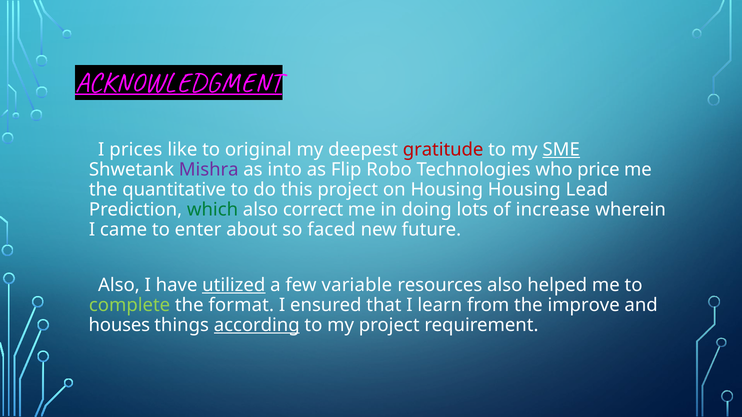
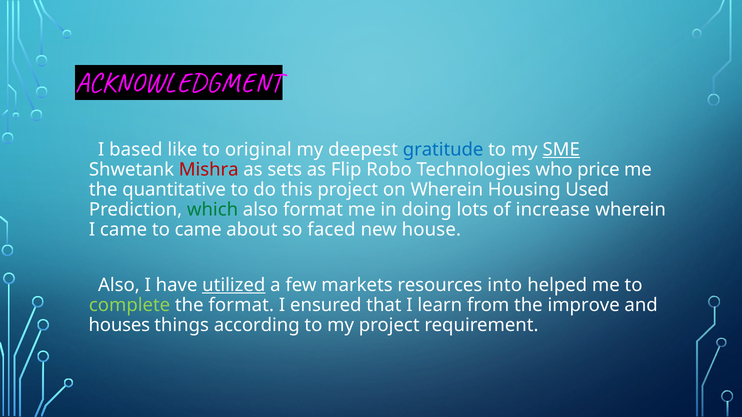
ACKNOWLEDGMENT underline: present -> none (179, 82)
prices: prices -> based (136, 150)
gratitude colour: red -> blue (443, 150)
Mishra colour: purple -> red (209, 170)
into: into -> sets (285, 170)
on Housing: Housing -> Wherein (447, 190)
Lead: Lead -> Used (587, 190)
also correct: correct -> format (313, 210)
to enter: enter -> came (198, 230)
future: future -> house (431, 230)
variable: variable -> markets (357, 285)
resources also: also -> into (505, 285)
according underline: present -> none (257, 325)
